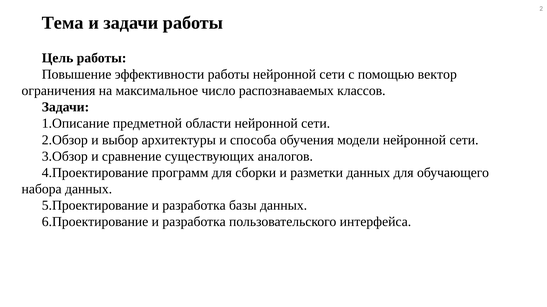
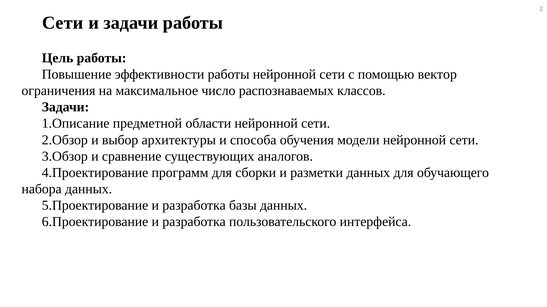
Тема: Тема -> Сети (63, 23)
